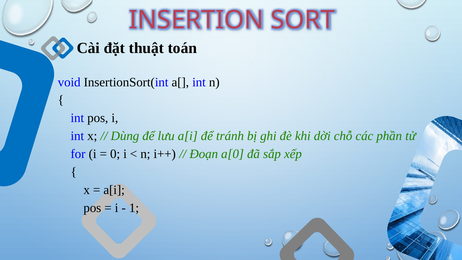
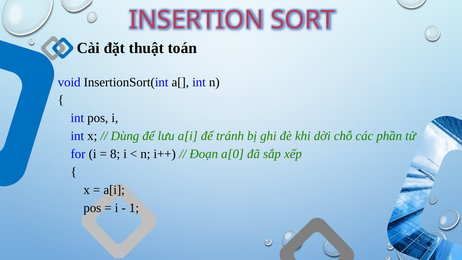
0: 0 -> 8 (115, 154)
